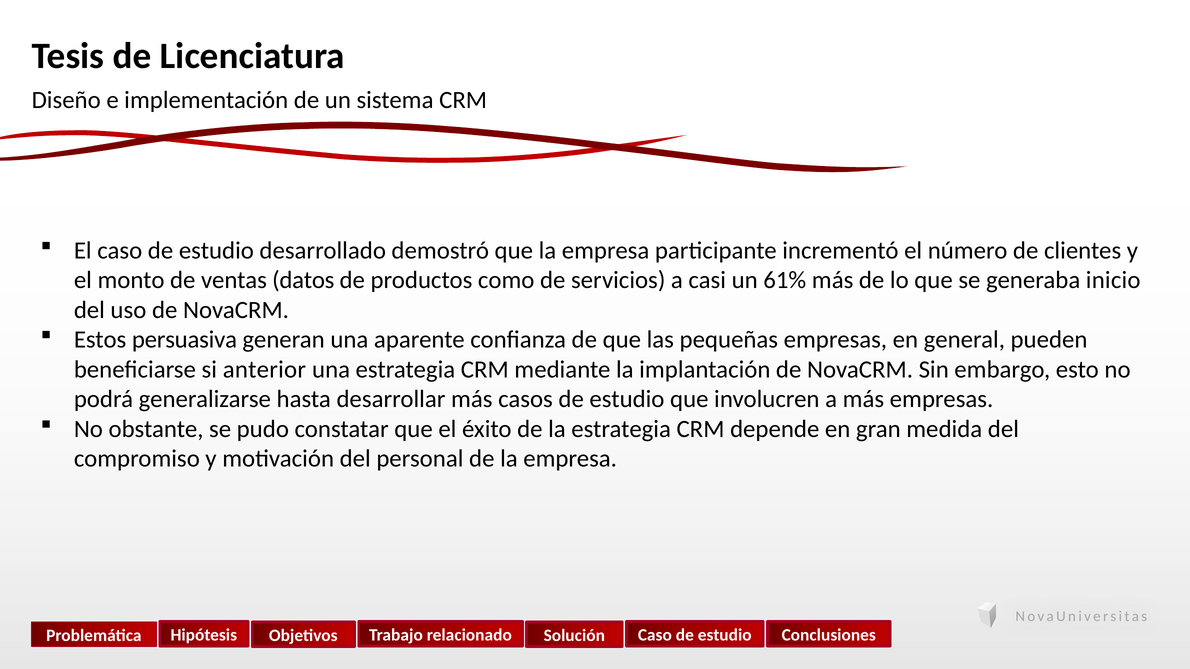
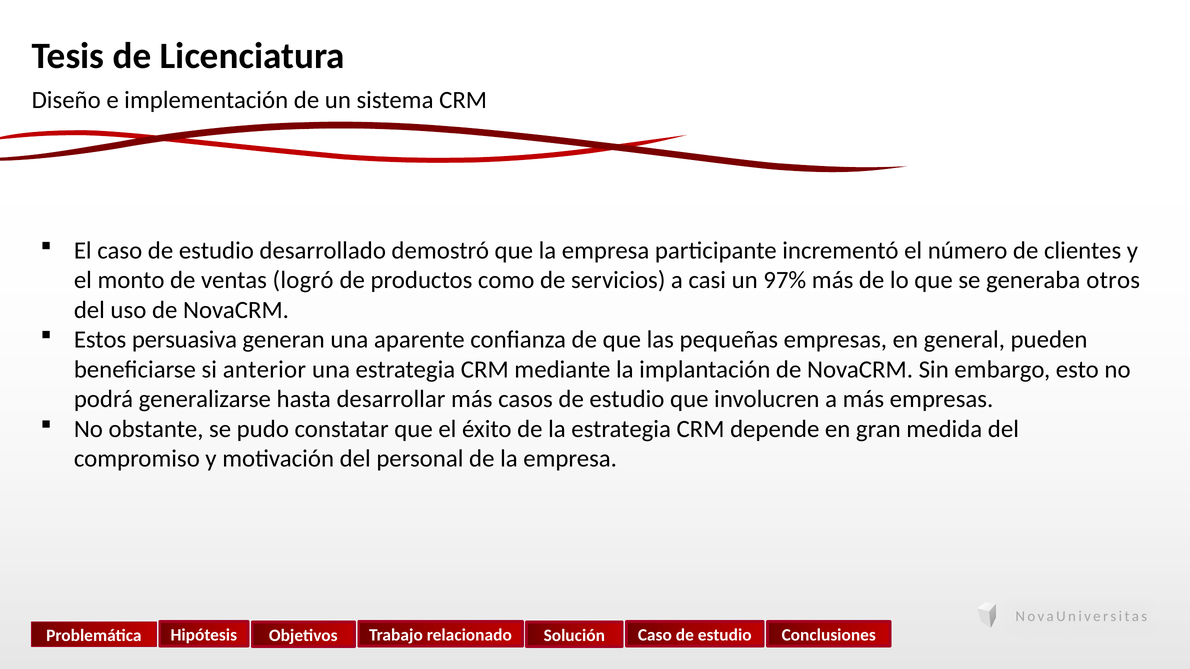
datos: datos -> logró (303, 281)
61%: 61% -> 97% (785, 281)
inicio: inicio -> otros (1113, 281)
